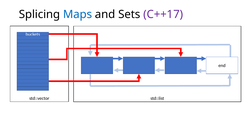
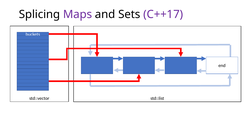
Maps colour: blue -> purple (78, 14)
